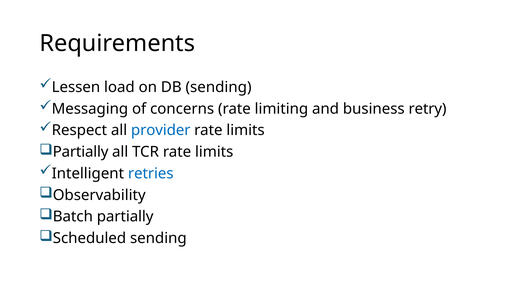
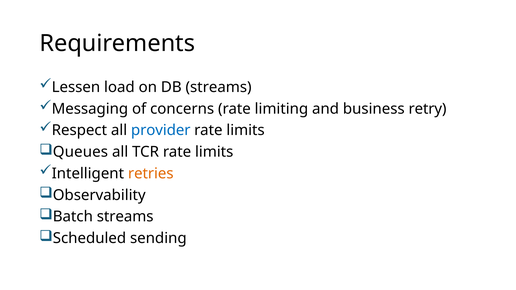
DB sending: sending -> streams (219, 87)
Partially: Partially -> Queues (80, 152)
retries colour: blue -> orange (151, 174)
Batch partially: partially -> streams (125, 217)
